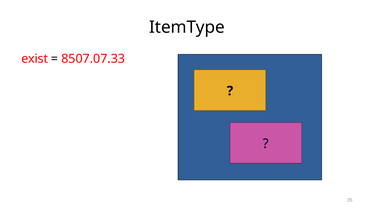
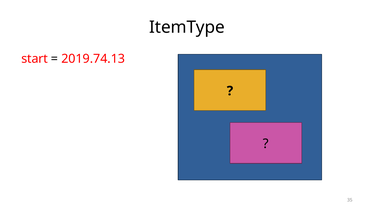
exist: exist -> start (35, 59)
8507.07.33: 8507.07.33 -> 2019.74.13 (93, 59)
